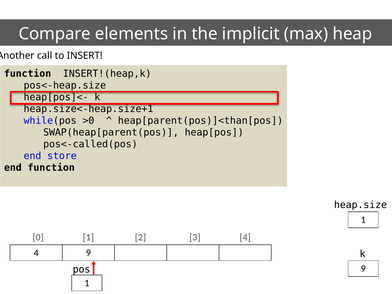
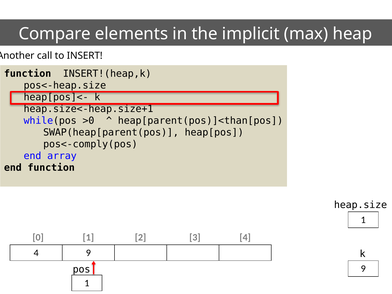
pos<-called(pos: pos<-called(pos -> pos<-comply(pos (90, 144)
store: store -> array (62, 156)
